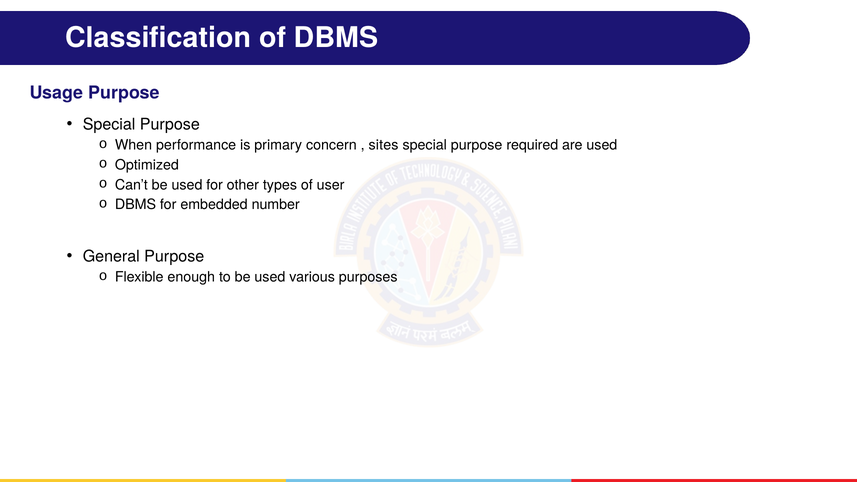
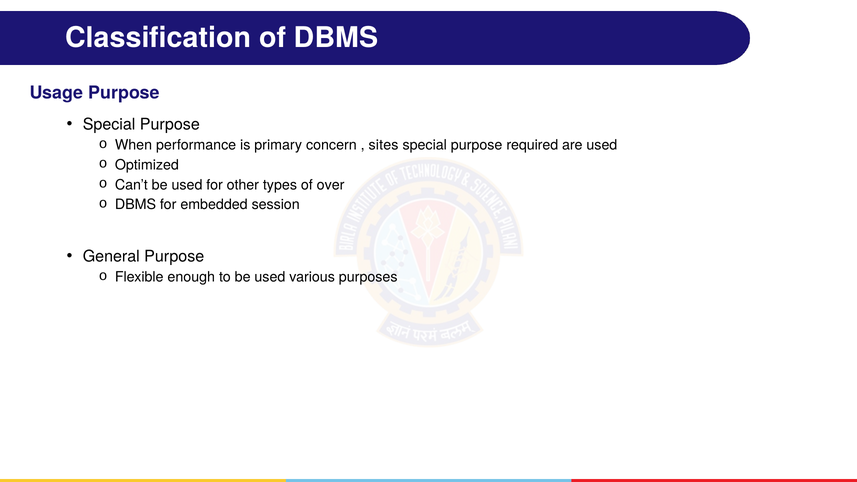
user: user -> over (331, 185)
number: number -> session (276, 205)
